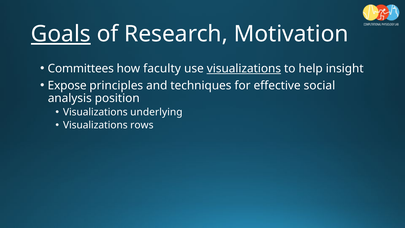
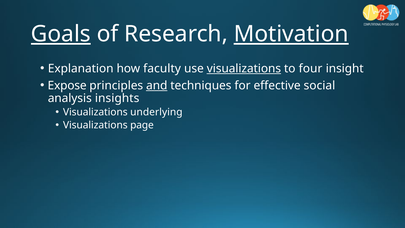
Motivation underline: none -> present (291, 34)
Committees: Committees -> Explanation (81, 68)
help: help -> four (311, 68)
and underline: none -> present (157, 85)
position: position -> insights (117, 98)
rows: rows -> page (142, 125)
